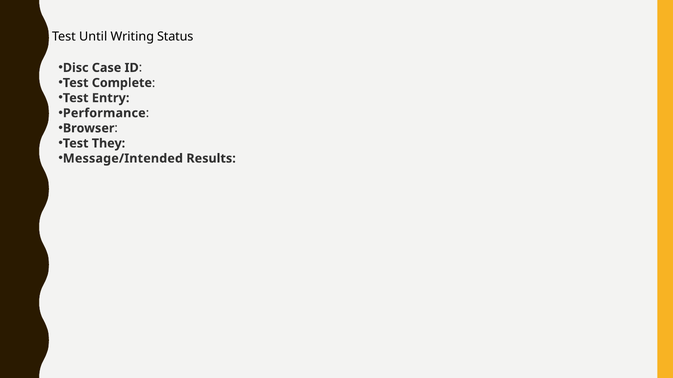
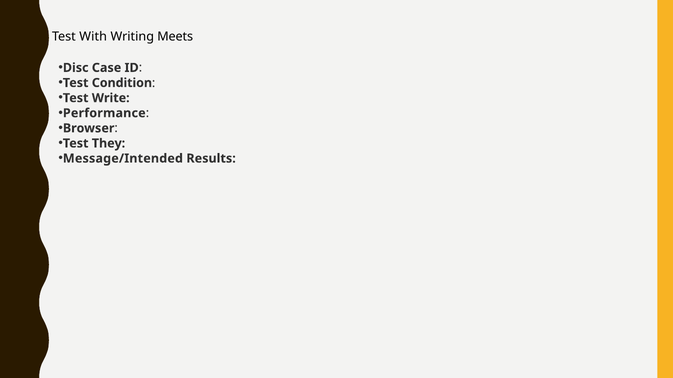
Until: Until -> With (93, 37)
Status: Status -> Meets (175, 37)
Complete: Complete -> Condition (122, 83)
Entry: Entry -> Write (111, 98)
